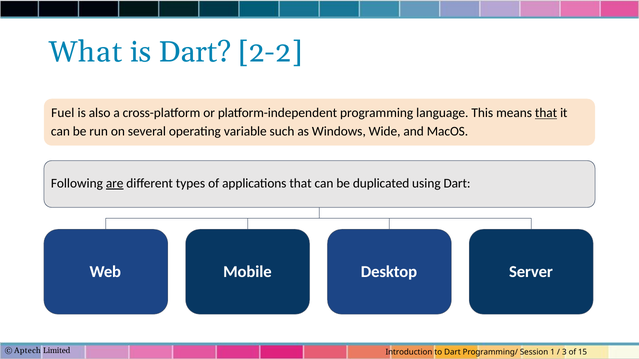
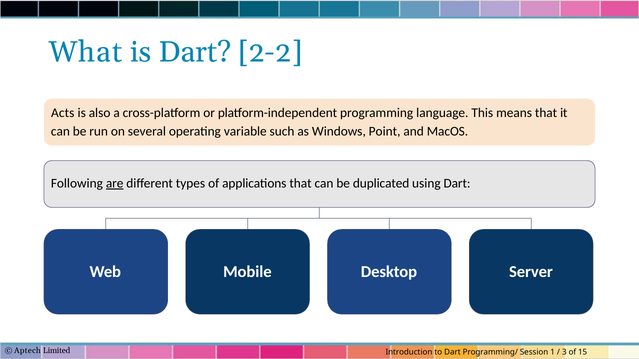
Fuel: Fuel -> Acts (63, 113)
that underline: present -> none (546, 113)
Wide: Wide -> Point (385, 131)
